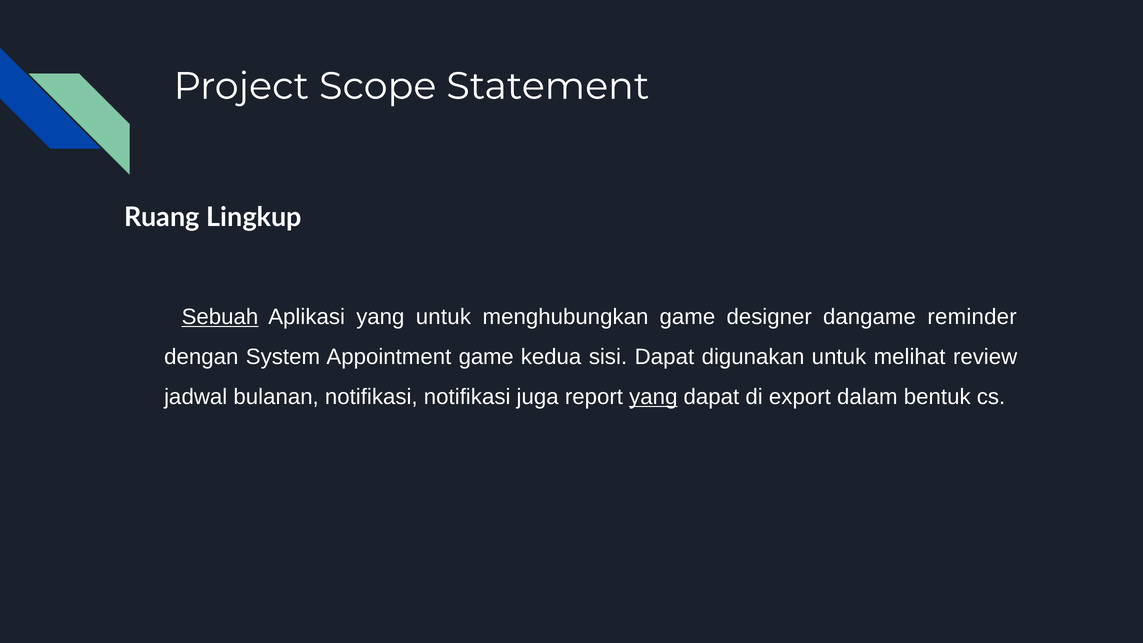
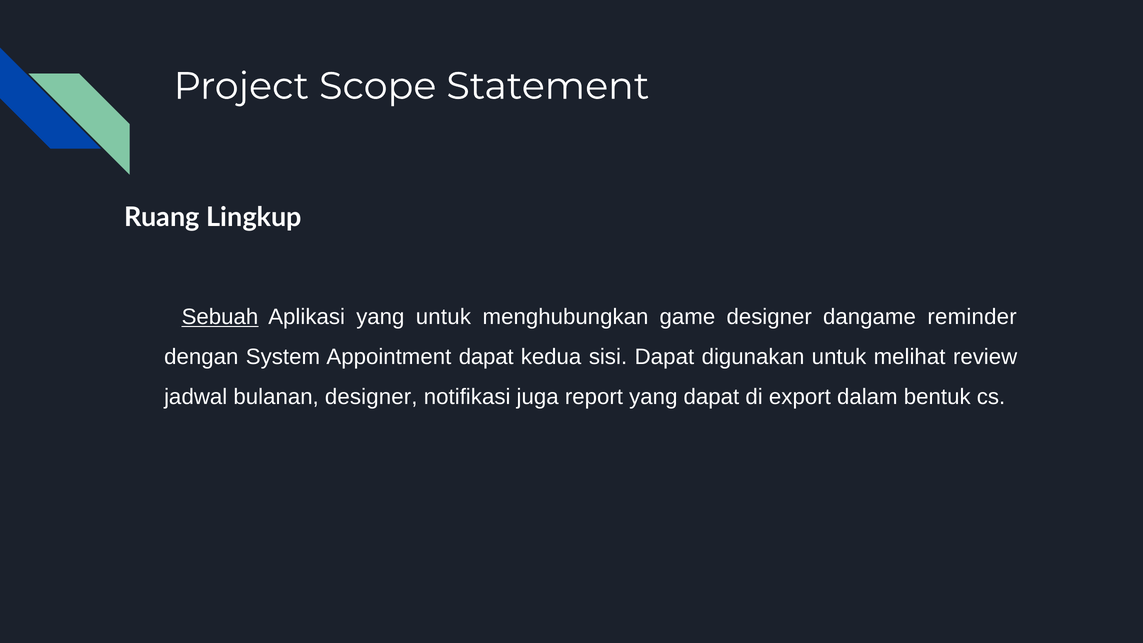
Appointment game: game -> dapat (486, 357)
bulanan notifikasi: notifikasi -> designer (371, 397)
yang underline: present -> none (653, 397)
